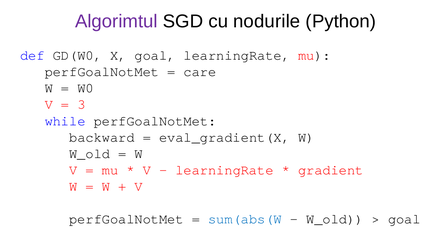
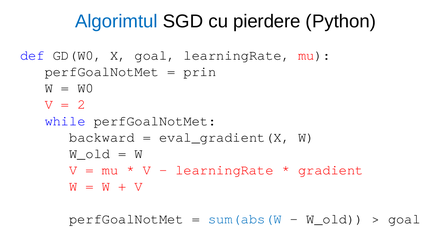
Algorimtul colour: purple -> blue (116, 21)
nodurile: nodurile -> pierdere (267, 21)
care: care -> prin (200, 72)
3: 3 -> 2 (81, 105)
